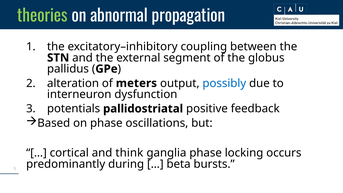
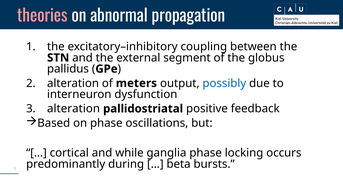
theories colour: light green -> pink (42, 16)
potentials: potentials -> alteration (74, 109)
think: think -> while (129, 153)
